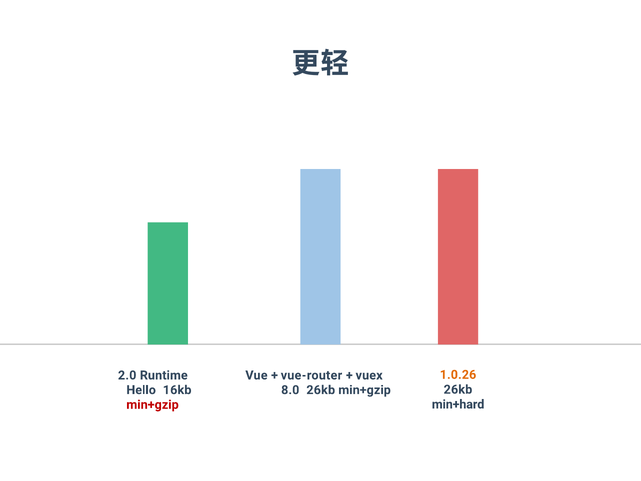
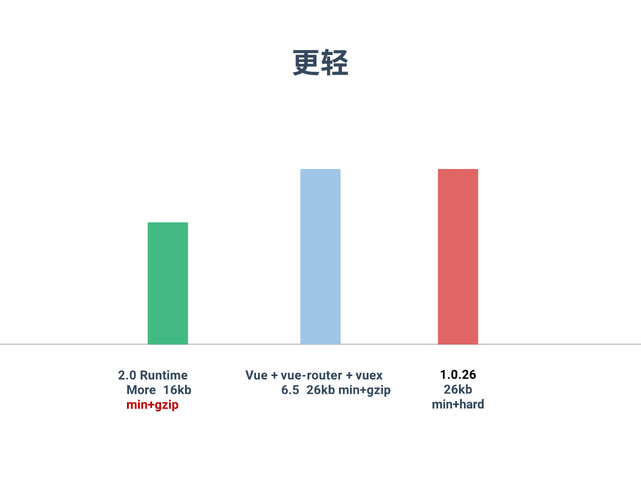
1.0.26 colour: orange -> black (458, 375)
Hello: Hello -> More (141, 390)
8.0: 8.0 -> 6.5 (290, 390)
